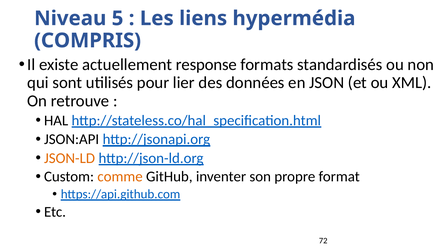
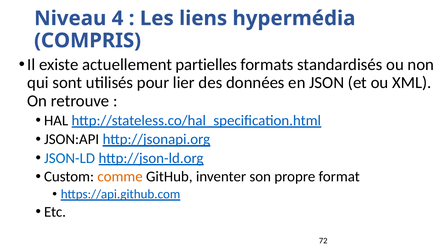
5: 5 -> 4 (118, 18)
response: response -> partielles (206, 64)
JSON-LD colour: orange -> blue (70, 158)
